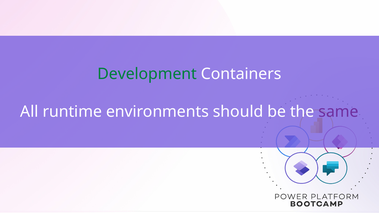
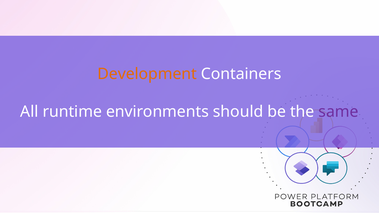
Development colour: green -> orange (147, 74)
